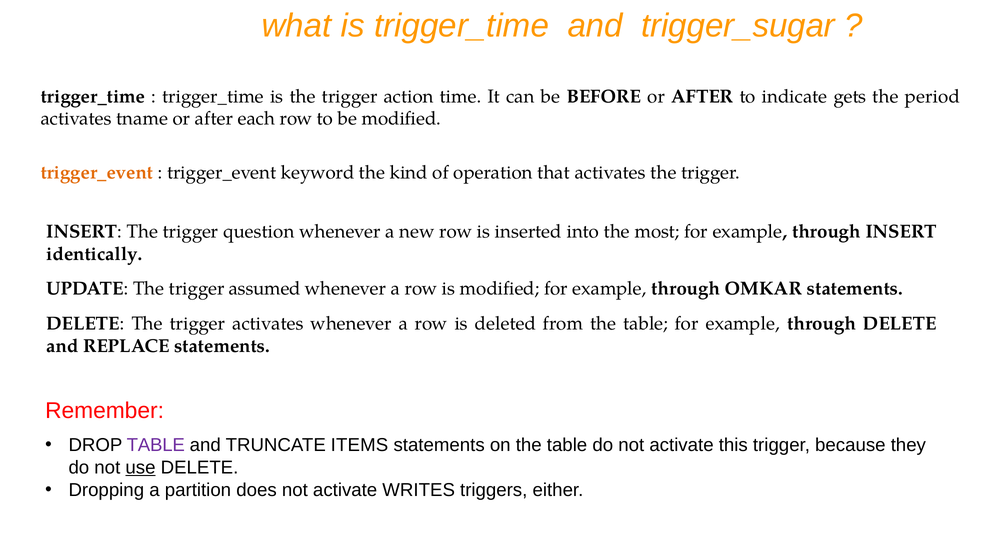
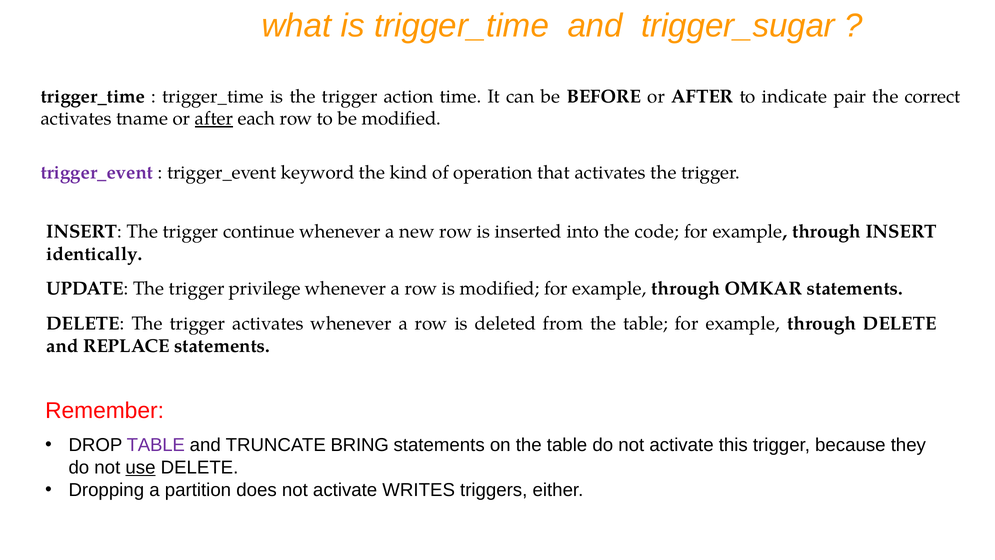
gets: gets -> pair (850, 96)
period: period -> correct (932, 96)
after underline: none -> present (214, 119)
trigger_event colour: orange -> purple (97, 173)
question: question -> continue (259, 231)
most: most -> code (657, 231)
assumed: assumed -> privilege (265, 289)
ITEMS: ITEMS -> BRING (360, 445)
